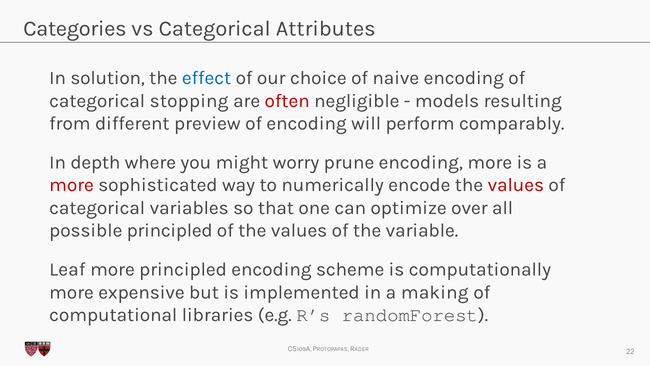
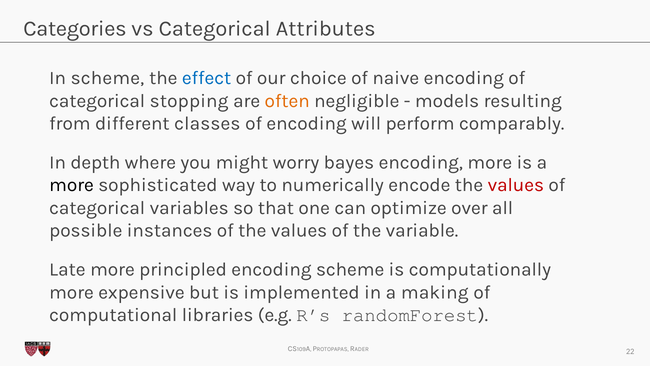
In solution: solution -> scheme (107, 78)
often colour: red -> orange (287, 101)
preview: preview -> classes (207, 123)
prune: prune -> bayes (349, 162)
more colour: red -> black (72, 185)
possible principled: principled -> instances (170, 230)
Leaf: Leaf -> Late (67, 269)
